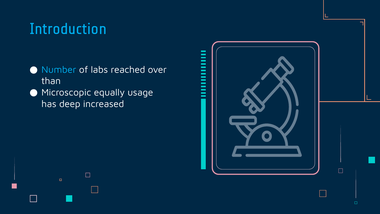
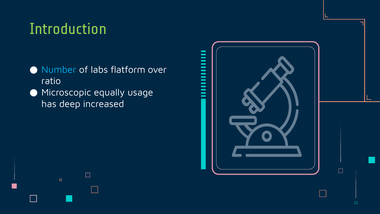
Introduction colour: light blue -> light green (68, 29)
reached: reached -> flatform (128, 70)
than: than -> ratio (51, 81)
